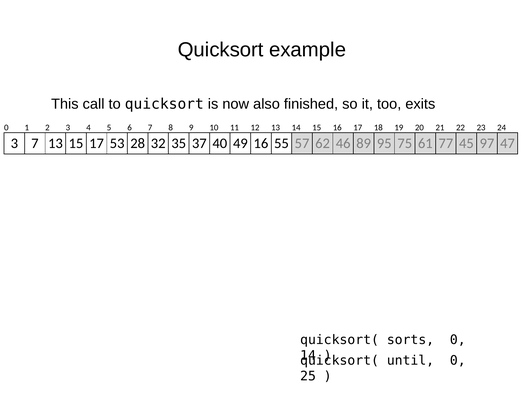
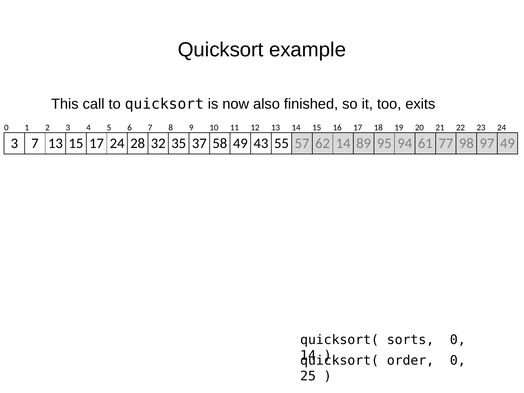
17 53: 53 -> 24 (117, 144)
40: 40 -> 58 (220, 144)
49 16: 16 -> 43 (261, 144)
62 46: 46 -> 14 (343, 144)
75: 75 -> 94 (405, 144)
45: 45 -> 98 (466, 144)
97 47: 47 -> 49 (507, 144)
until: until -> order (410, 361)
